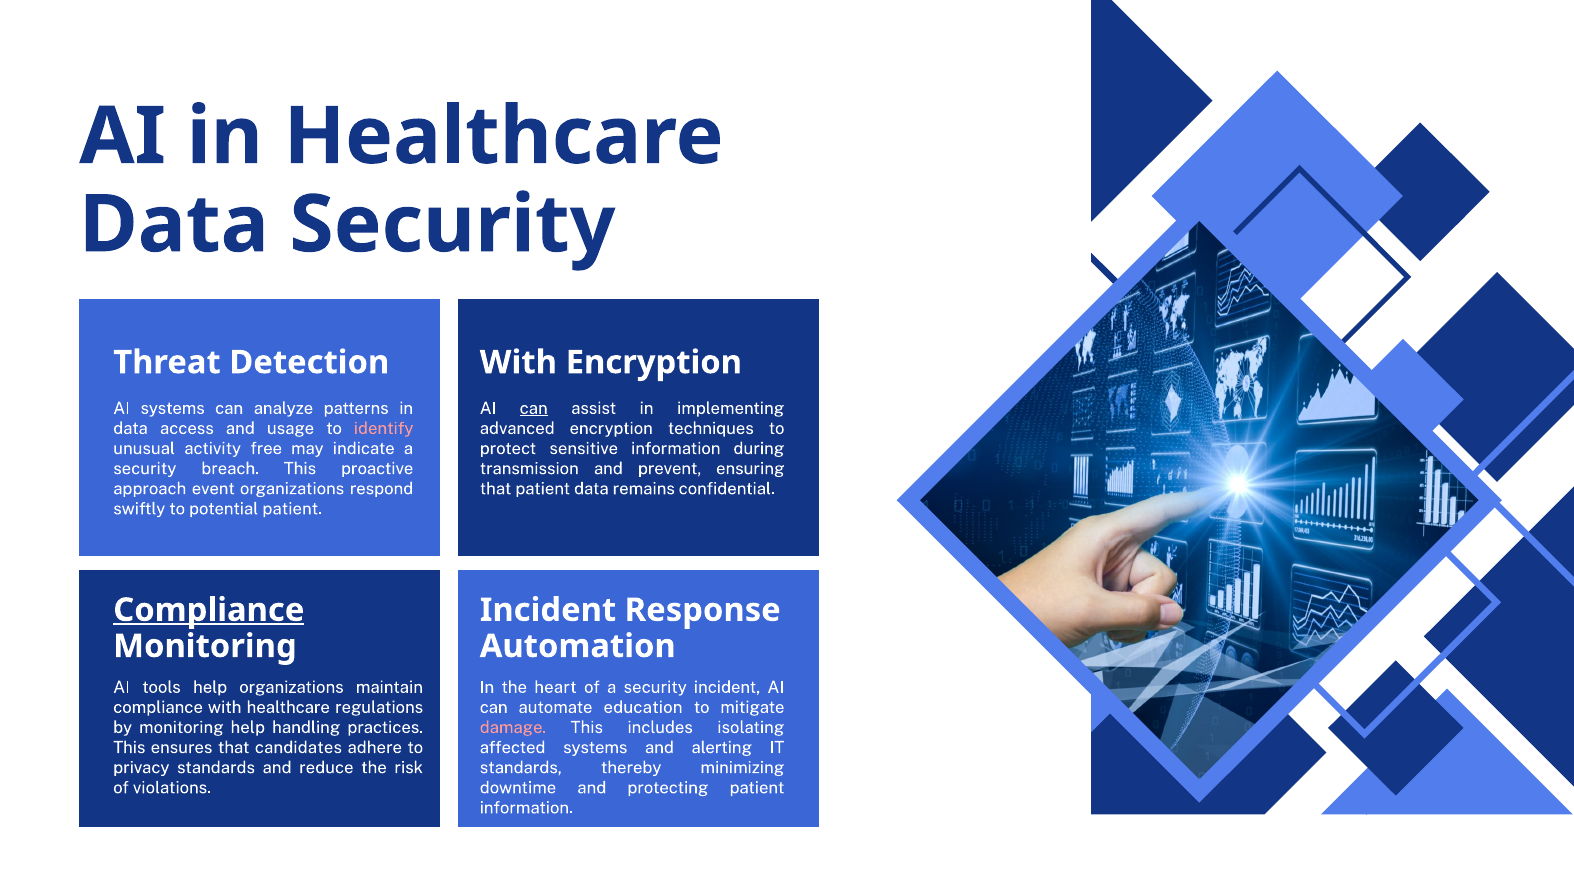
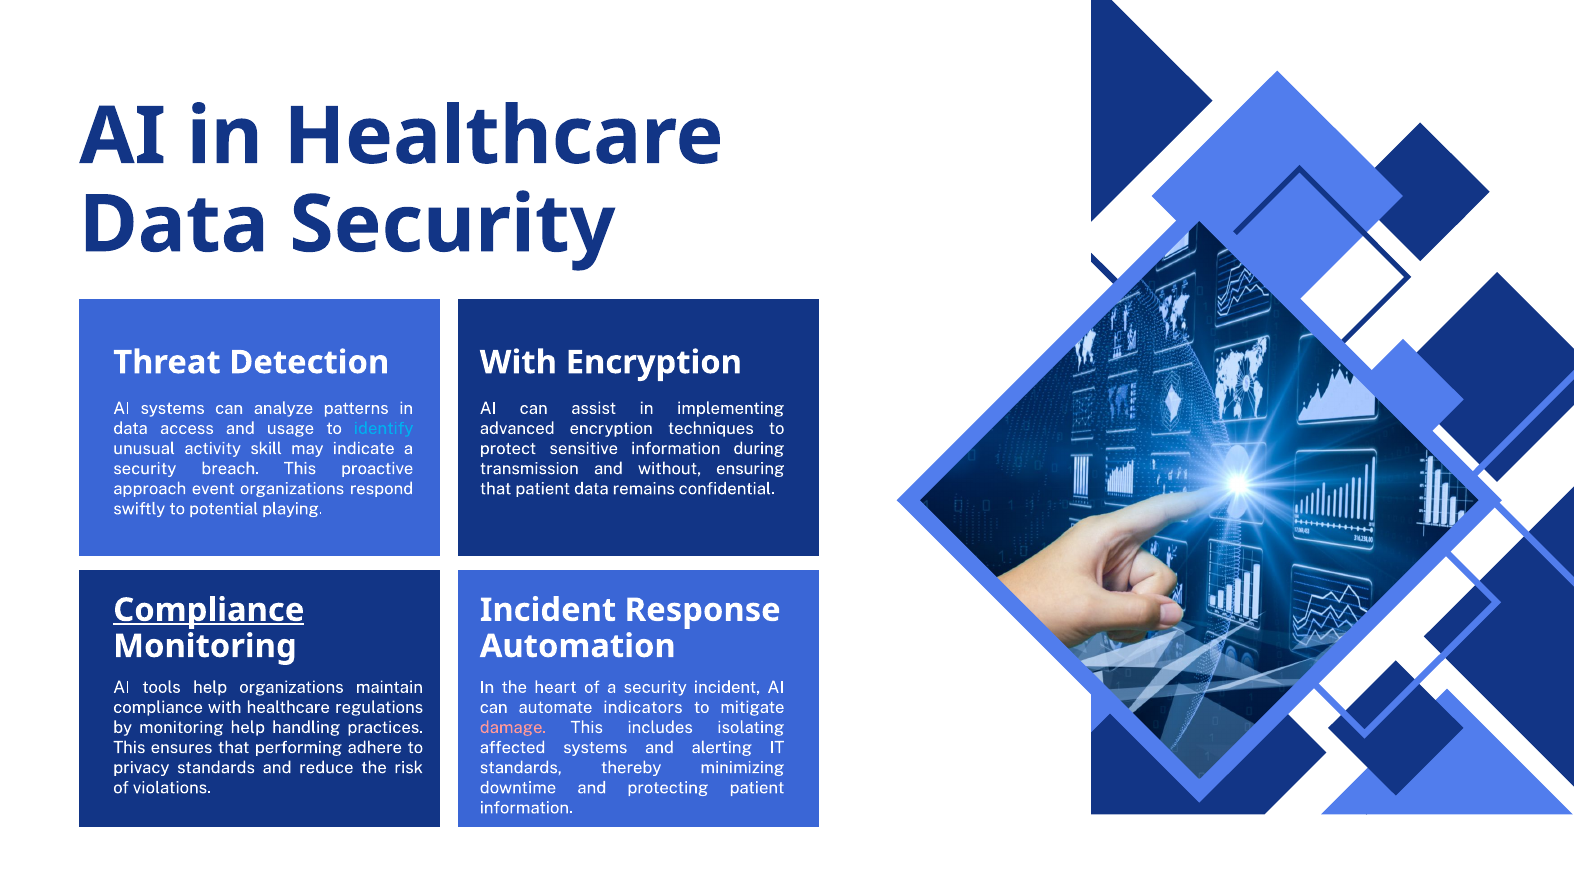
can underline: present -> none (534, 408)
identify colour: pink -> light blue (384, 429)
free: free -> skill (266, 449)
prevent: prevent -> without (670, 469)
potential patient: patient -> playing (292, 509)
education: education -> indicators (643, 708)
candidates: candidates -> performing (298, 748)
